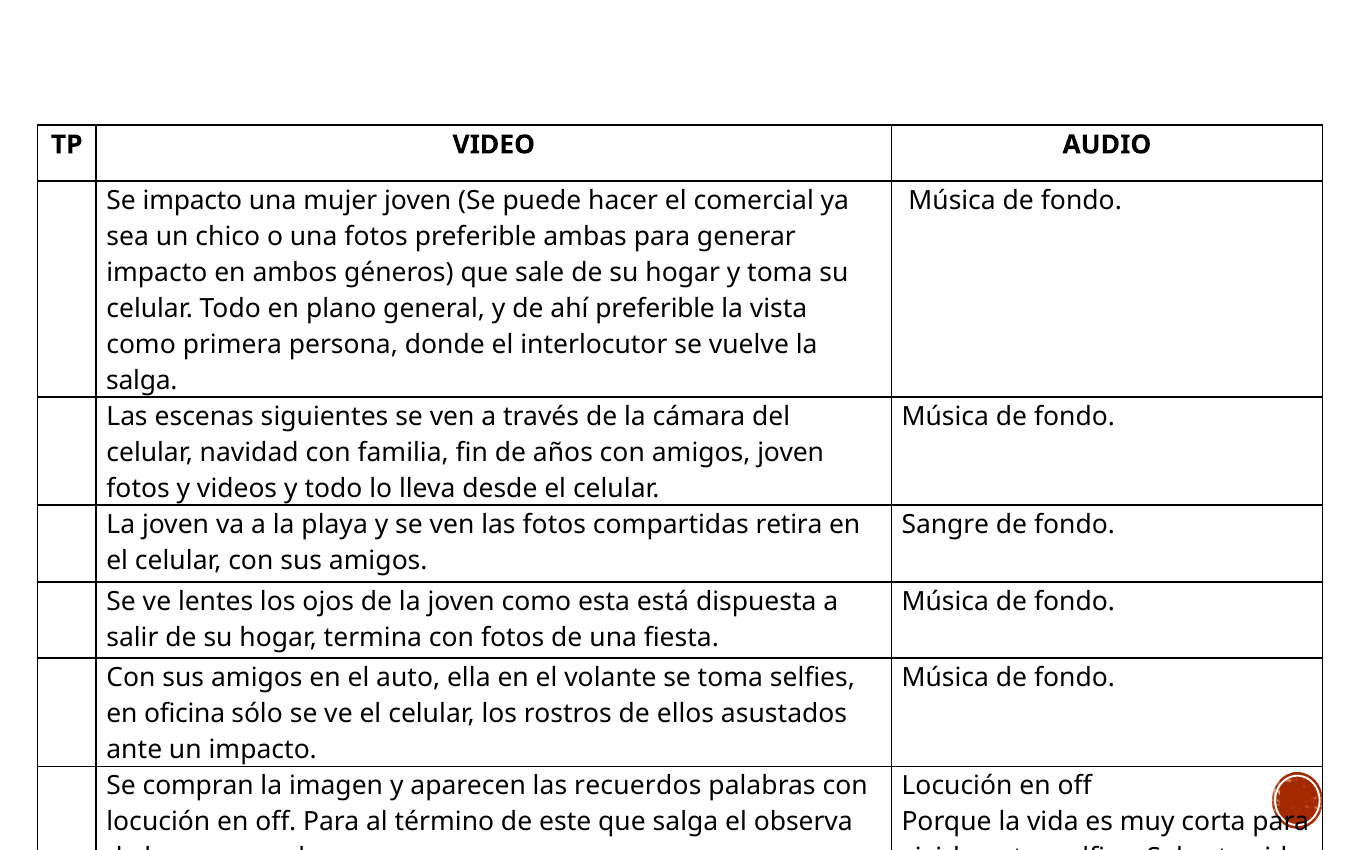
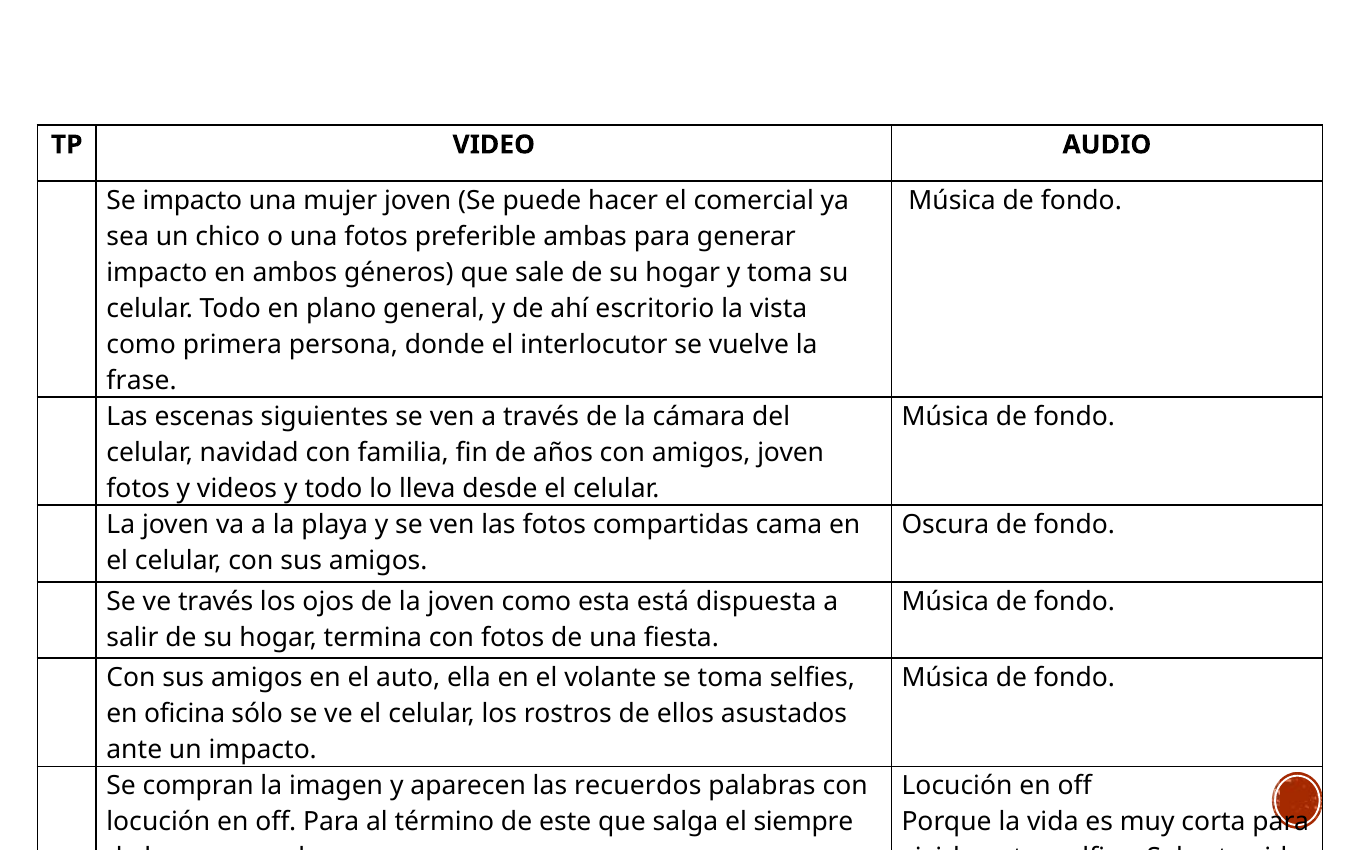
ahí preferible: preferible -> escritorio (655, 309)
salga: salga -> frase (142, 381)
retira: retira -> cama (789, 525)
Sangre: Sangre -> Oscura (945, 525)
ve lentes: lentes -> través (216, 601)
observa: observa -> siempre (803, 822)
